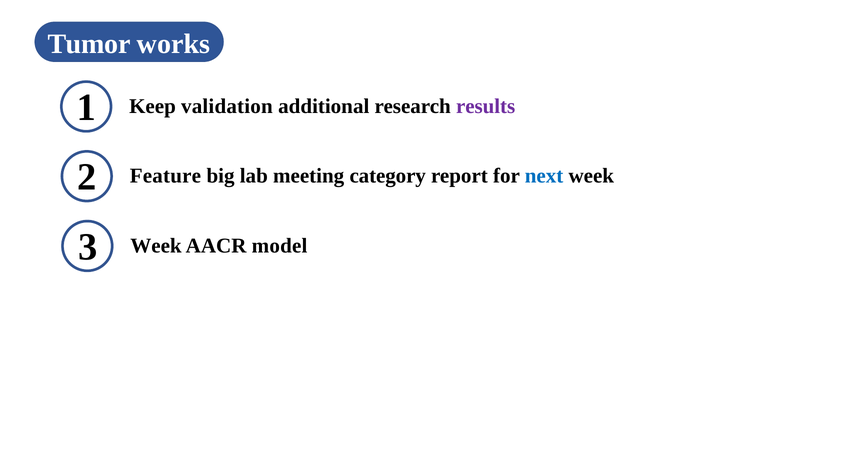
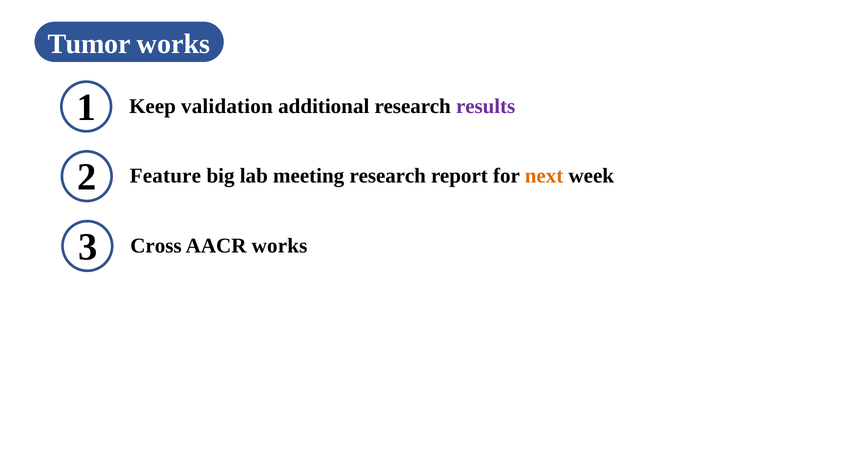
meeting category: category -> research (388, 176)
next colour: blue -> orange (544, 176)
3 Week: Week -> Cross (156, 246)
AACR model: model -> works (280, 246)
